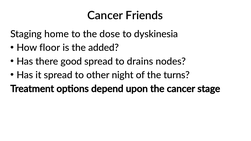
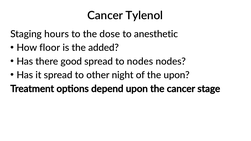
Friends: Friends -> Tylenol (144, 16)
home: home -> hours (57, 34)
dyskinesia: dyskinesia -> anesthetic (156, 34)
to drains: drains -> nodes (140, 62)
the turns: turns -> upon (177, 75)
